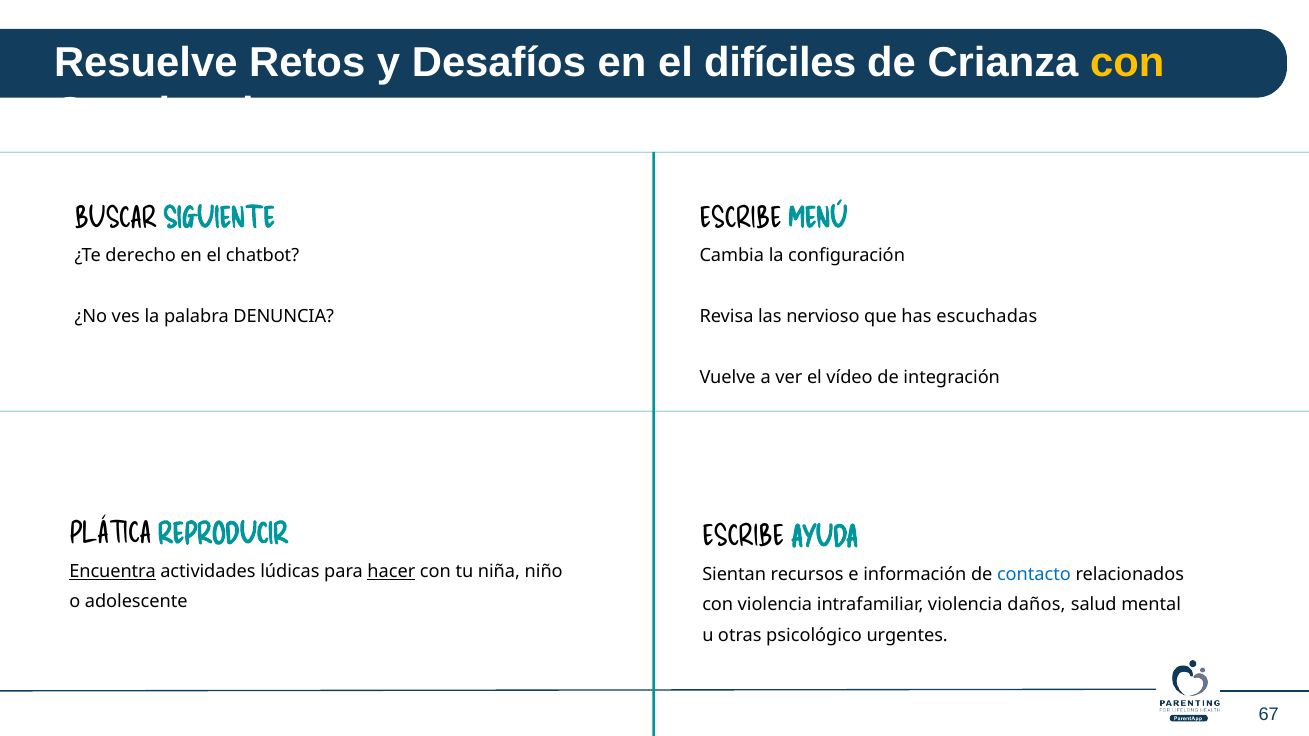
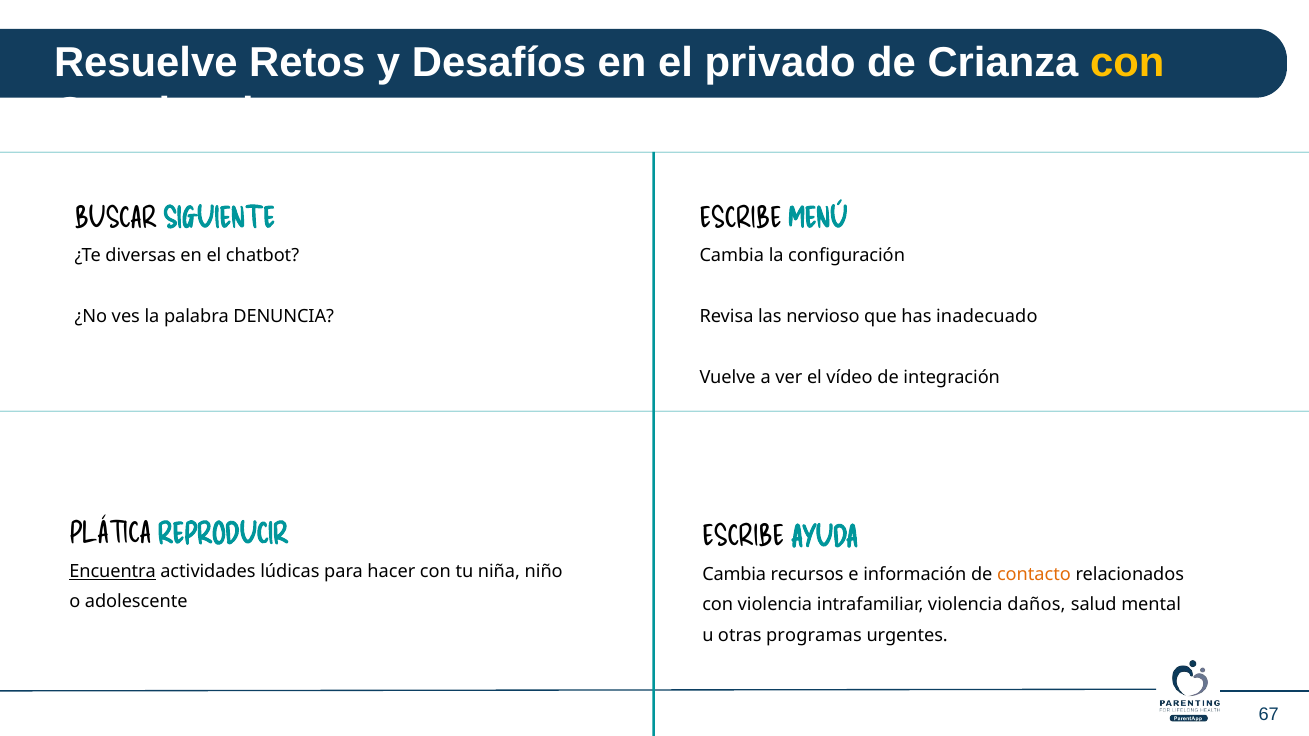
difíciles: difíciles -> privado (780, 63)
derecho: derecho -> diversas (141, 256)
escuchadas: escuchadas -> inadecuado (987, 317)
hacer underline: present -> none (391, 572)
Sientan: Sientan -> Cambia (734, 575)
contacto colour: blue -> orange (1034, 575)
psicológico: psicológico -> programas (814, 636)
